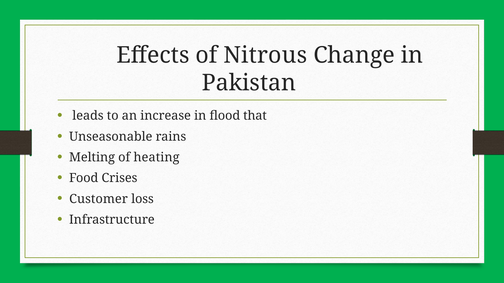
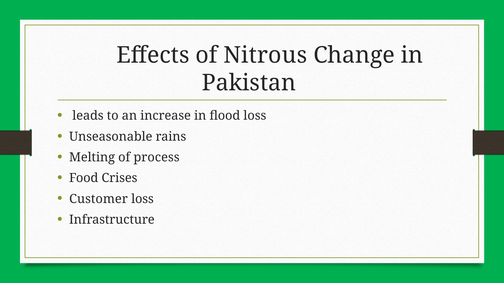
flood that: that -> loss (255, 116)
heating: heating -> process (157, 158)
